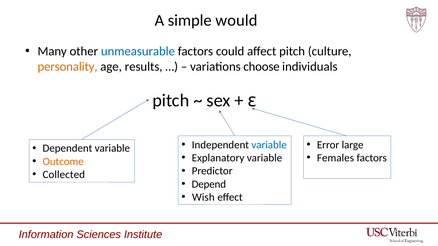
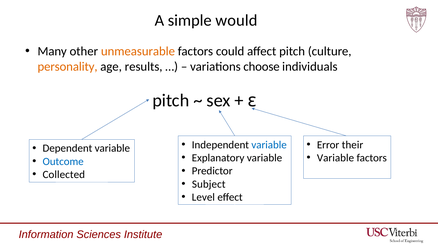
unmeasurable colour: blue -> orange (138, 51)
large: large -> their (353, 145)
Females: Females -> Variable (335, 158)
Outcome colour: orange -> blue (63, 162)
Depend: Depend -> Subject (209, 184)
Wish: Wish -> Level (203, 198)
